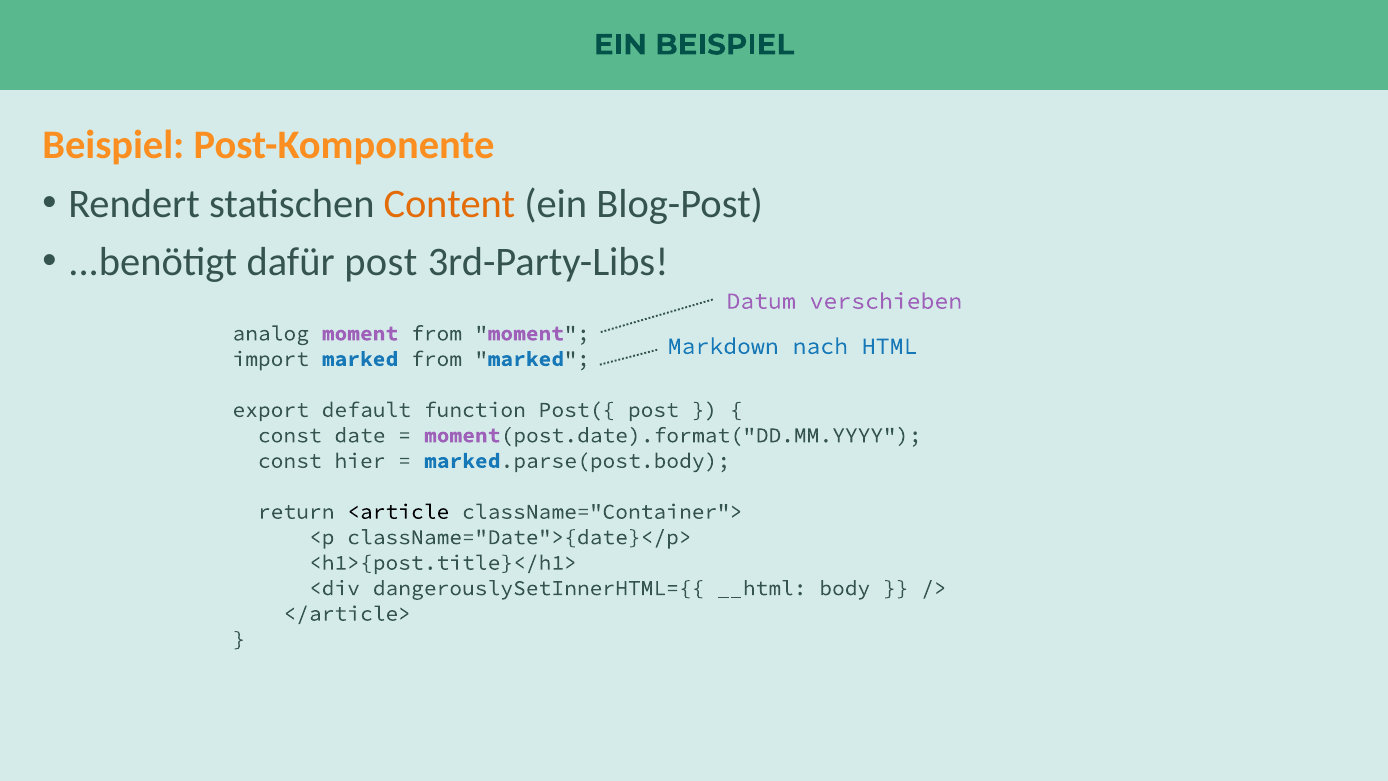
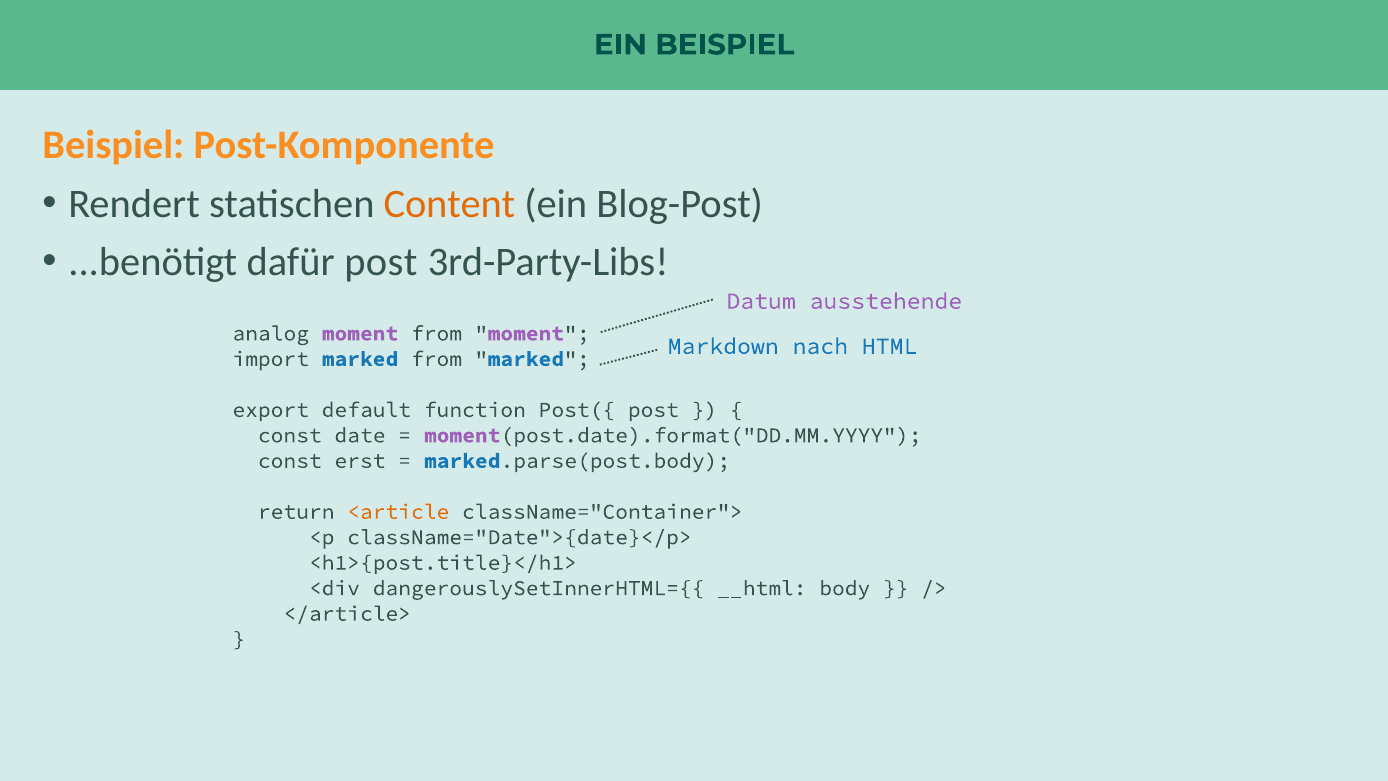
verschieben: verschieben -> ausstehende (886, 301)
hier: hier -> erst (360, 461)
<article colour: black -> orange (398, 512)
